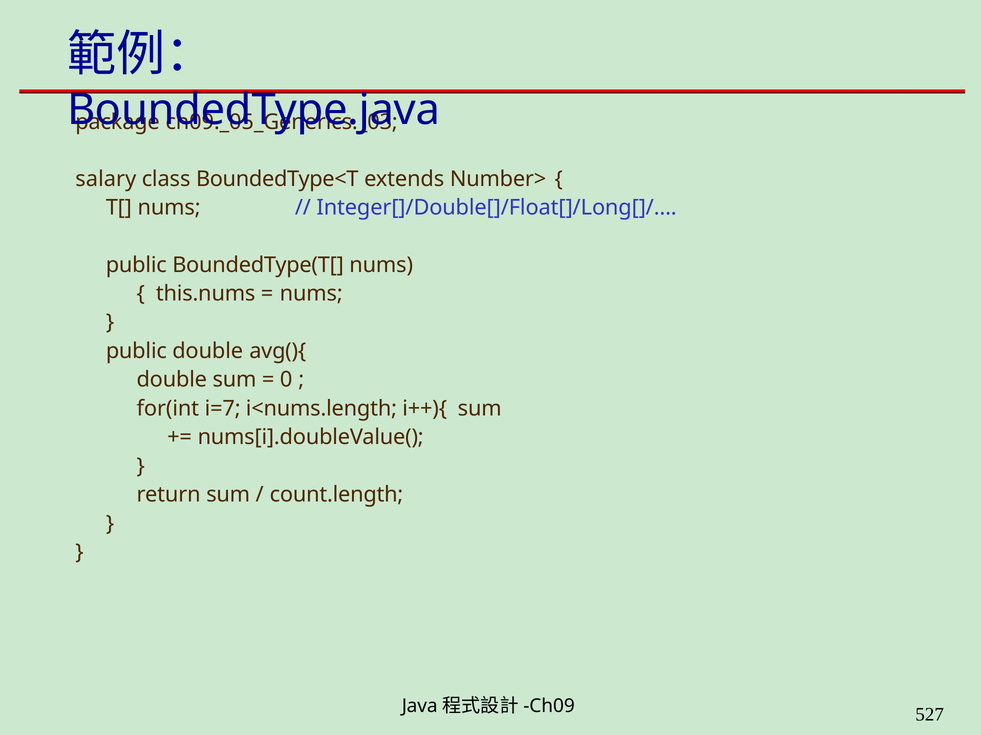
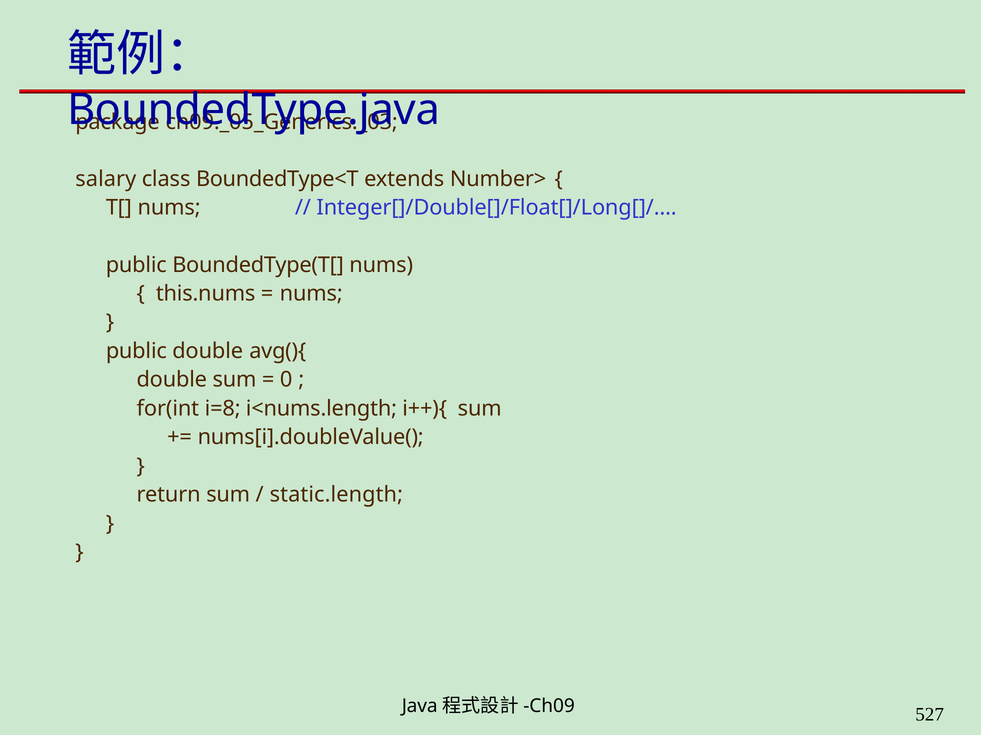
i=7: i=7 -> i=8 (223, 409)
count.length: count.length -> static.length (336, 495)
